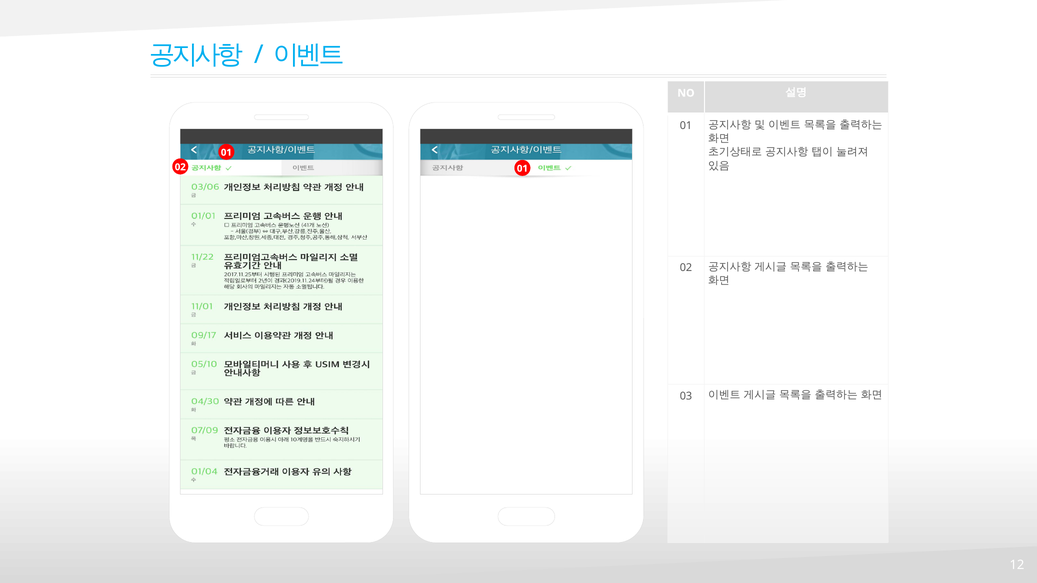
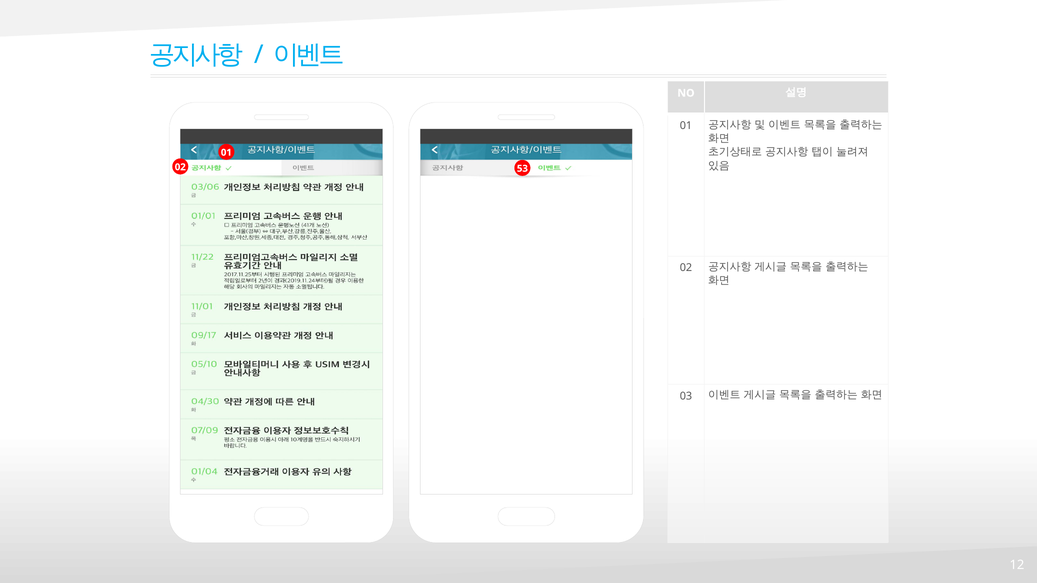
02 01: 01 -> 53 (522, 169)
